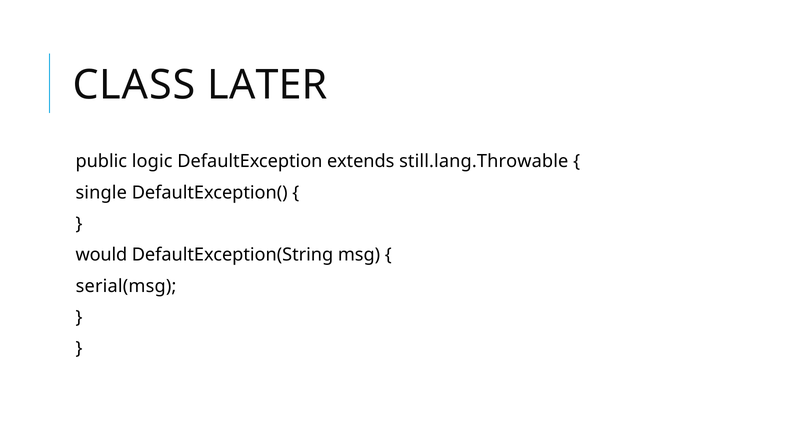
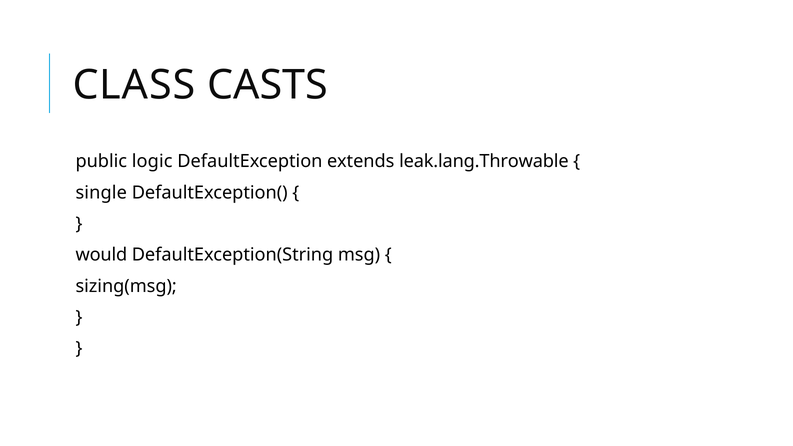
LATER: LATER -> CASTS (268, 85)
still.lang.Throwable: still.lang.Throwable -> leak.lang.Throwable (484, 161)
serial(msg: serial(msg -> sizing(msg (126, 286)
